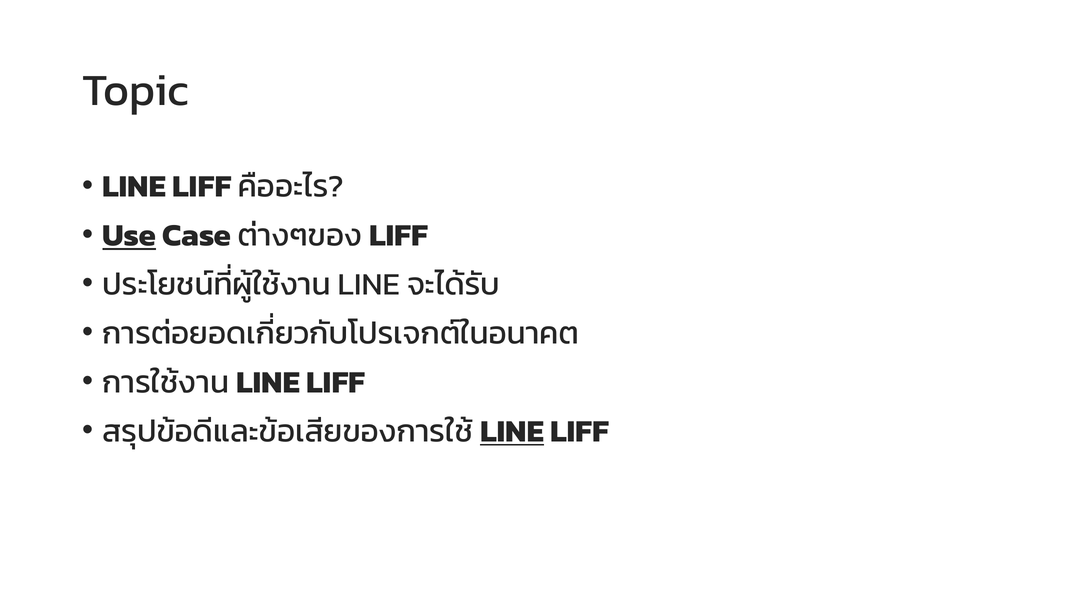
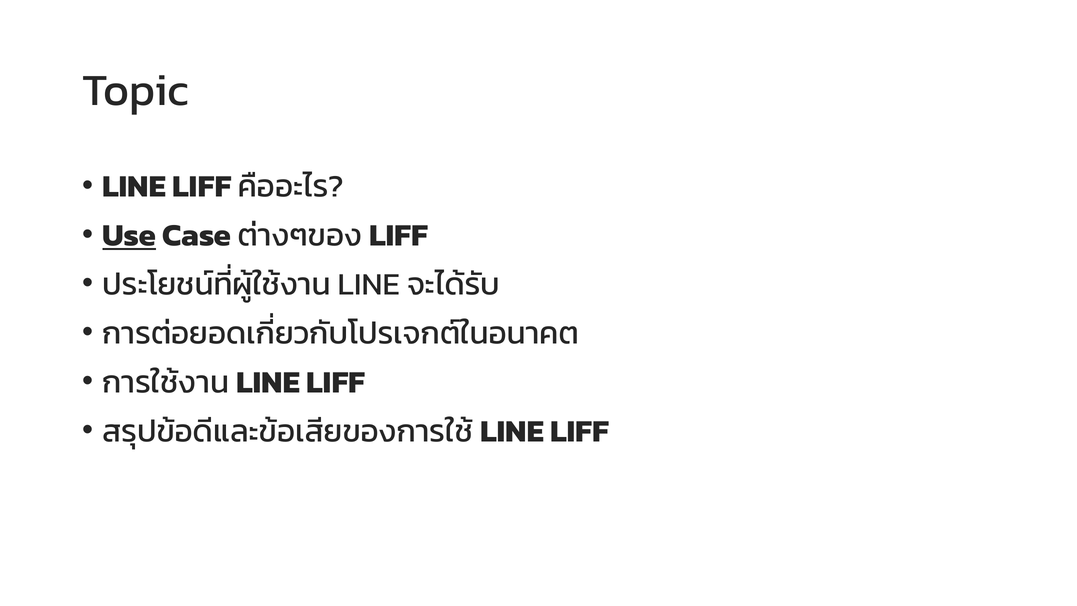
LINE underline: present -> none (512, 431)
